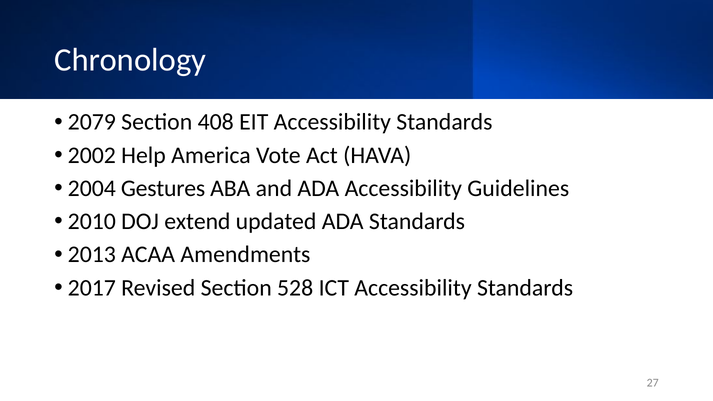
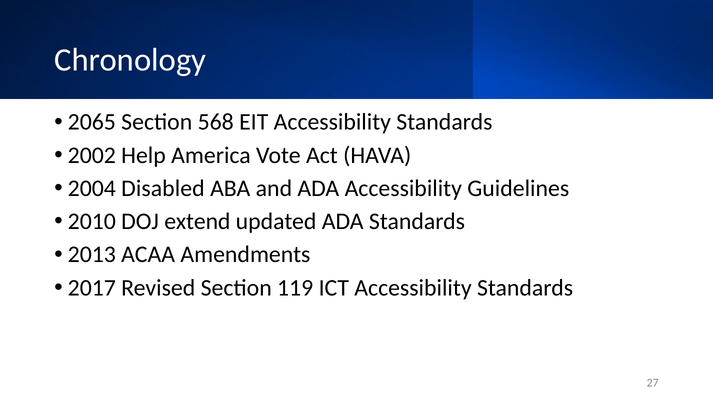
2079: 2079 -> 2065 (92, 122)
408: 408 -> 568 (216, 122)
Gestures: Gestures -> Disabled (163, 188)
528: 528 -> 119 (295, 288)
